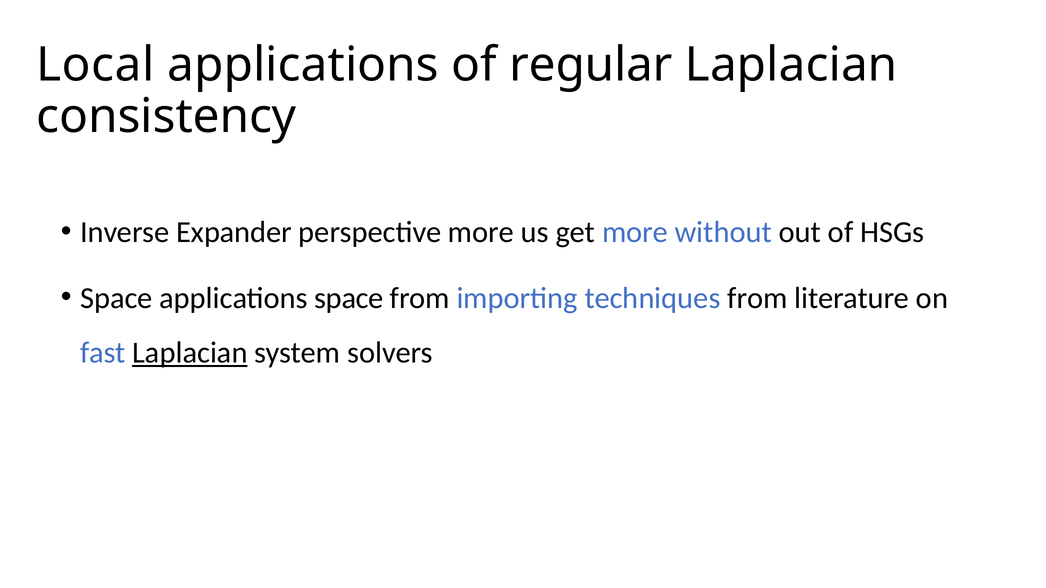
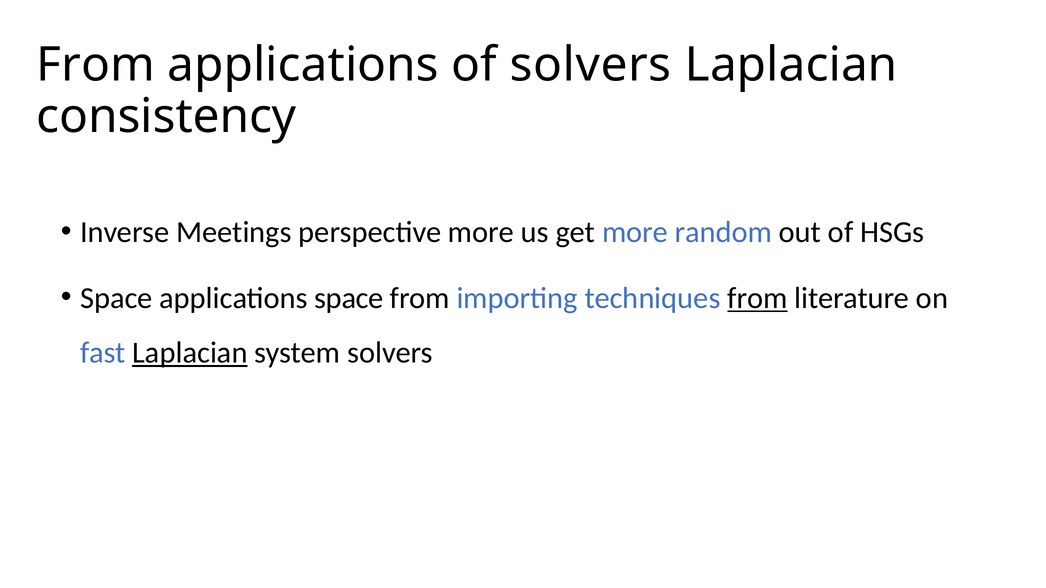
Local: Local -> From (96, 65)
of regular: regular -> solvers (591, 65)
Expander: Expander -> Meetings (234, 233)
without: without -> random (723, 233)
from underline: none -> present (757, 298)
